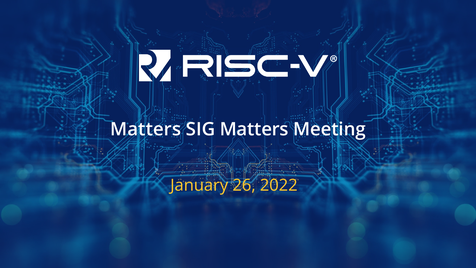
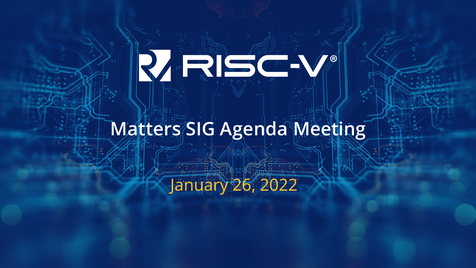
SIG Matters: Matters -> Agenda (254, 129)
